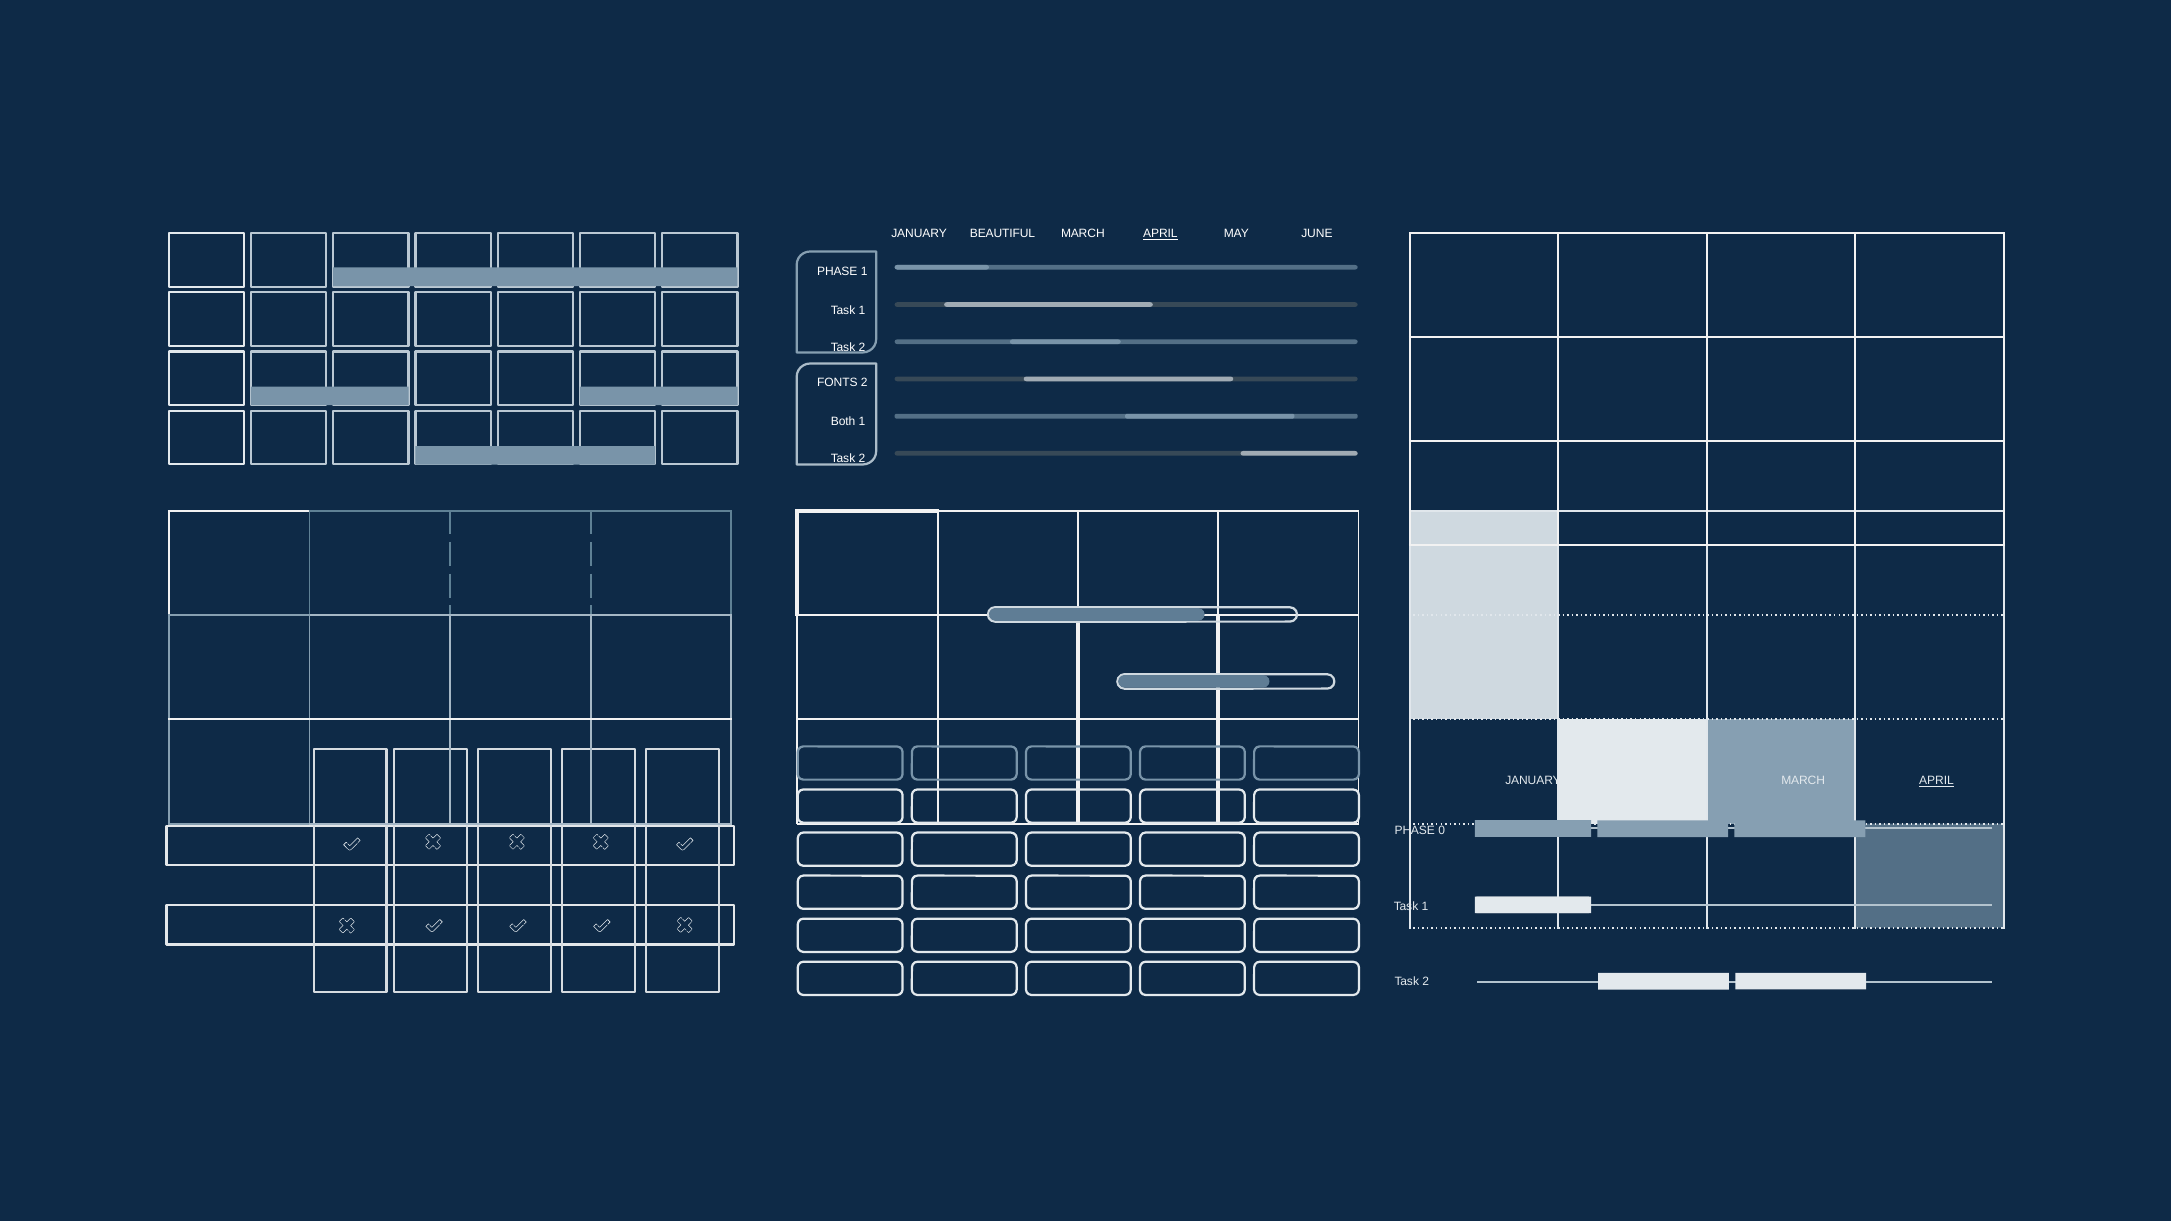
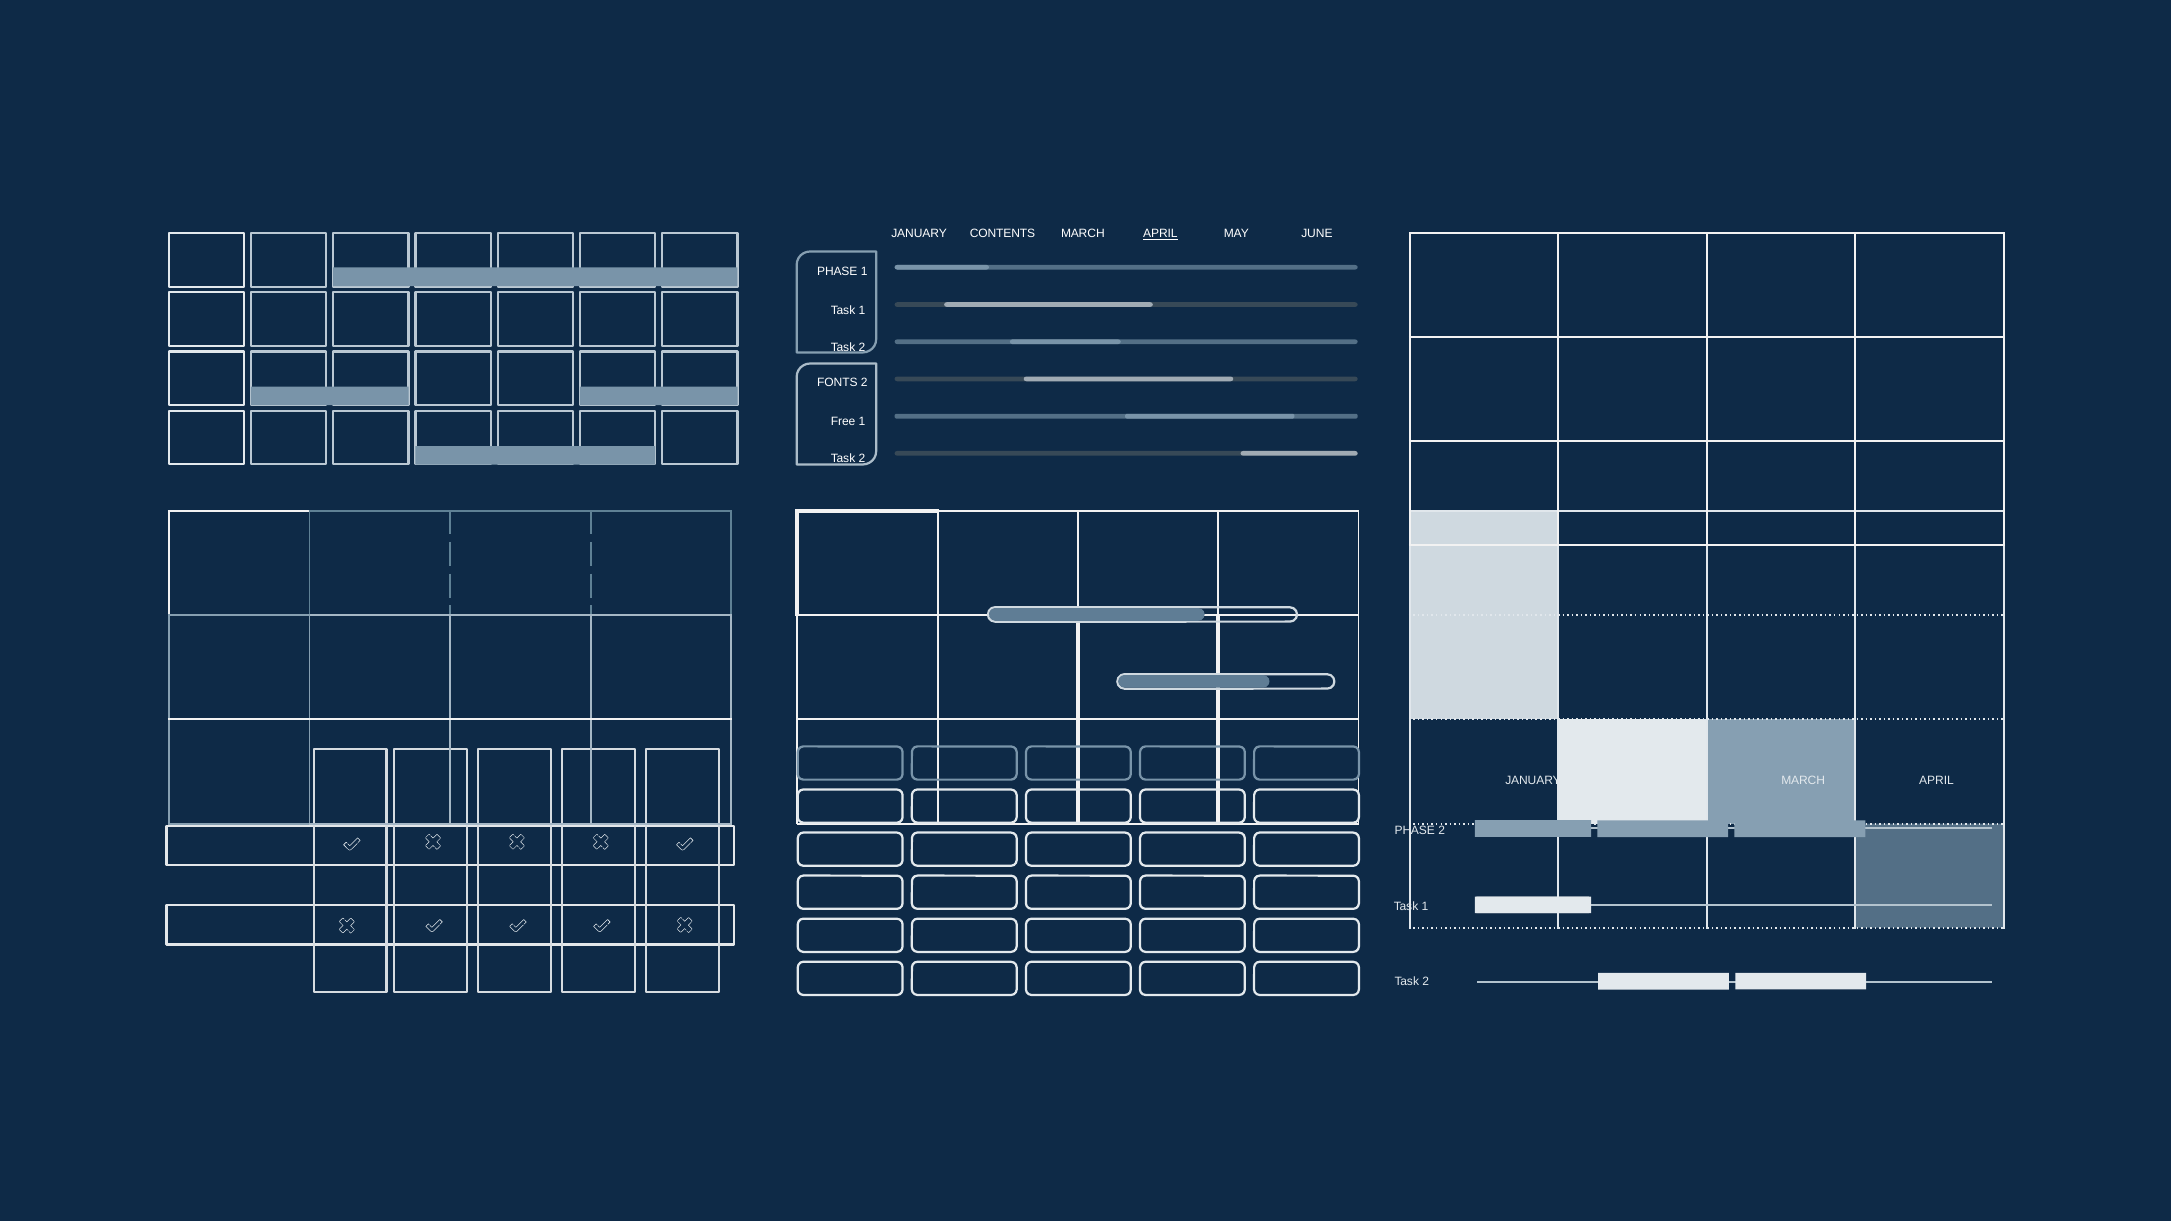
BEAUTIFUL: BEAUTIFUL -> CONTENTS (1002, 234)
Both: Both -> Free (843, 422)
APRIL underline: present -> none (1936, 781)
PHASE 0: 0 -> 2 (1442, 831)
